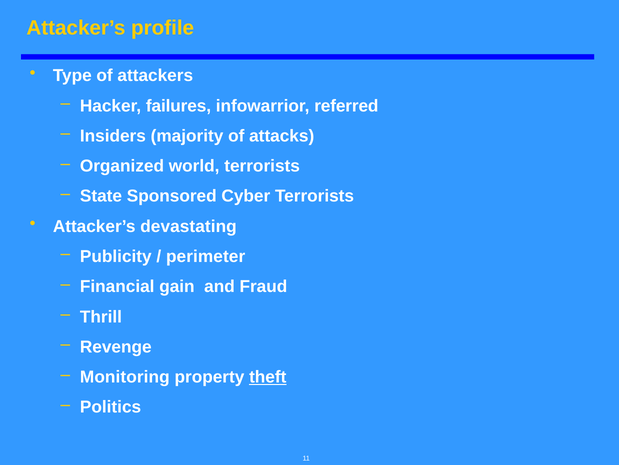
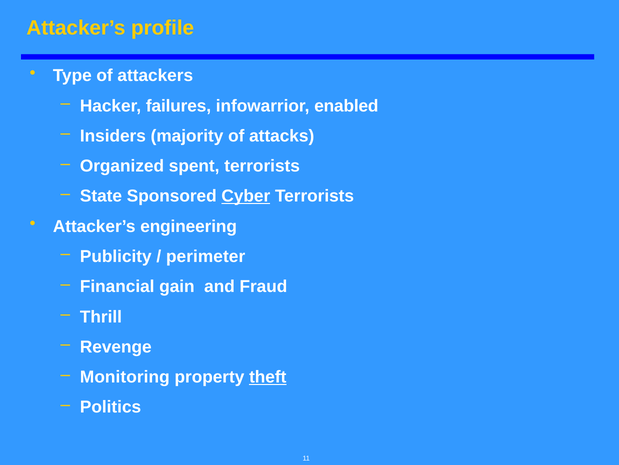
referred: referred -> enabled (346, 106)
world: world -> spent (194, 166)
Cyber underline: none -> present (246, 196)
devastating: devastating -> engineering (189, 226)
